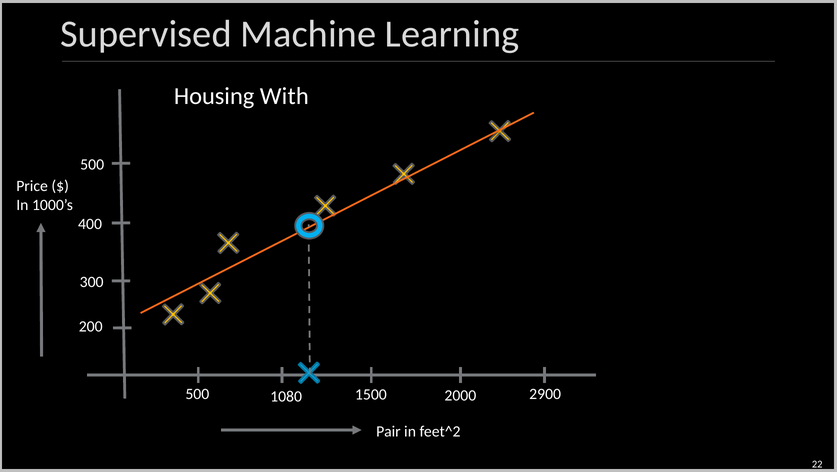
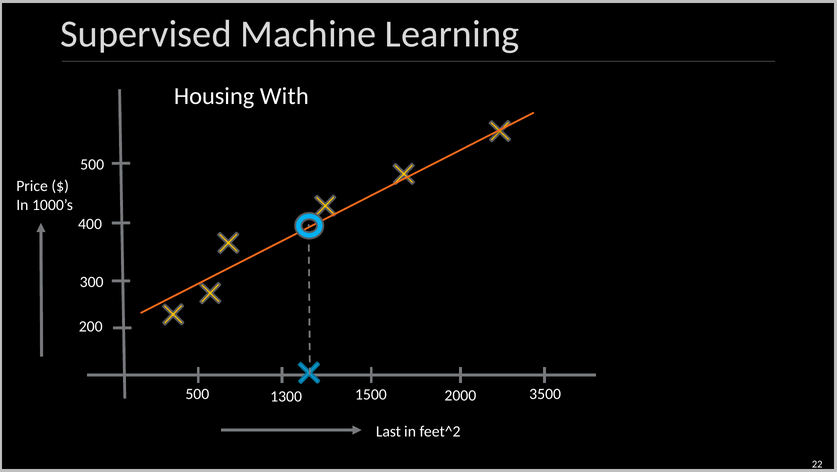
1080: 1080 -> 1300 (286, 396)
2900: 2900 -> 3500 (545, 394)
Pair: Pair -> Last (388, 431)
